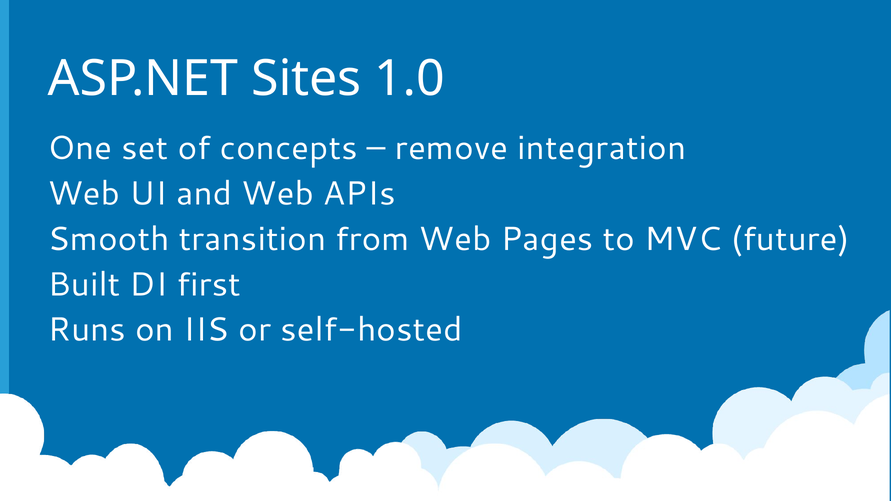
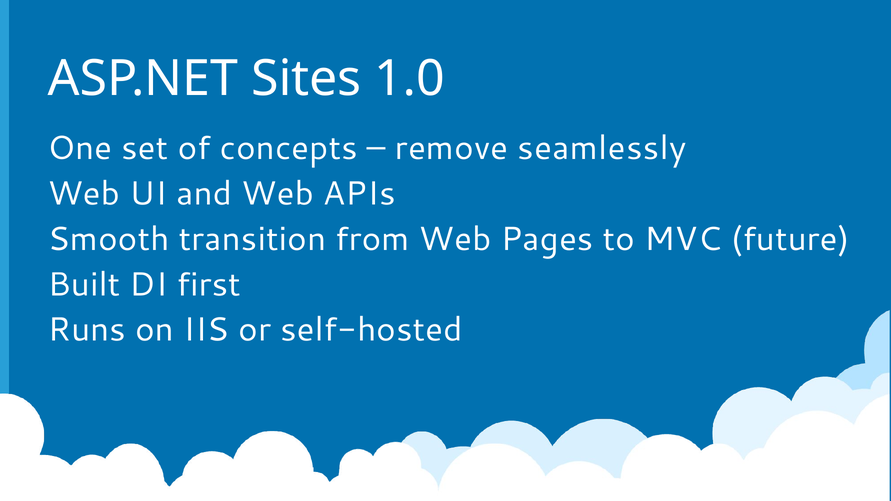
integration: integration -> seamlessly (602, 148)
